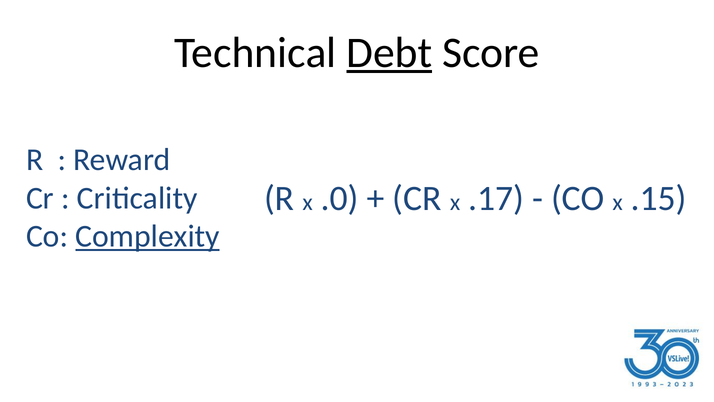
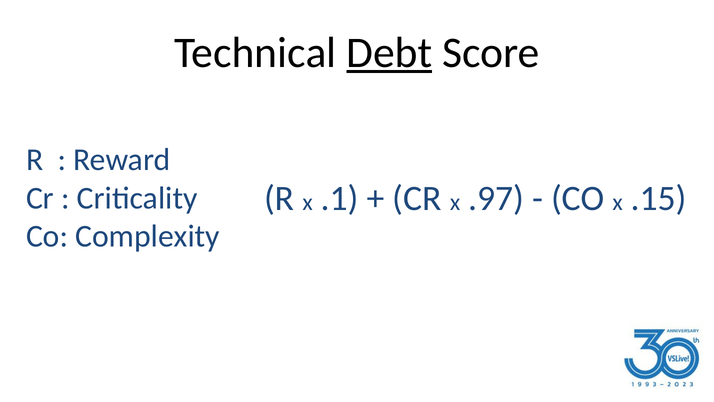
.0: .0 -> .1 (340, 199)
.17: .17 -> .97 (496, 199)
Complexity underline: present -> none (148, 236)
